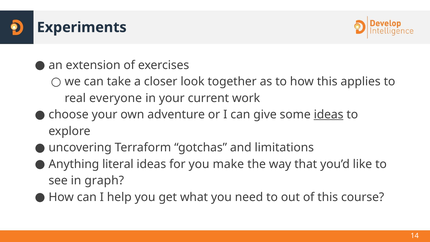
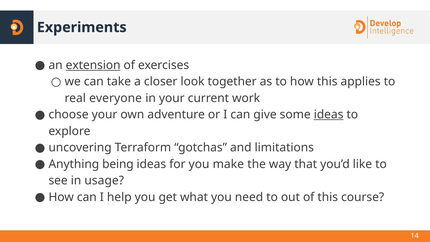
extension underline: none -> present (93, 65)
literal: literal -> being (118, 164)
graph: graph -> usage (104, 181)
